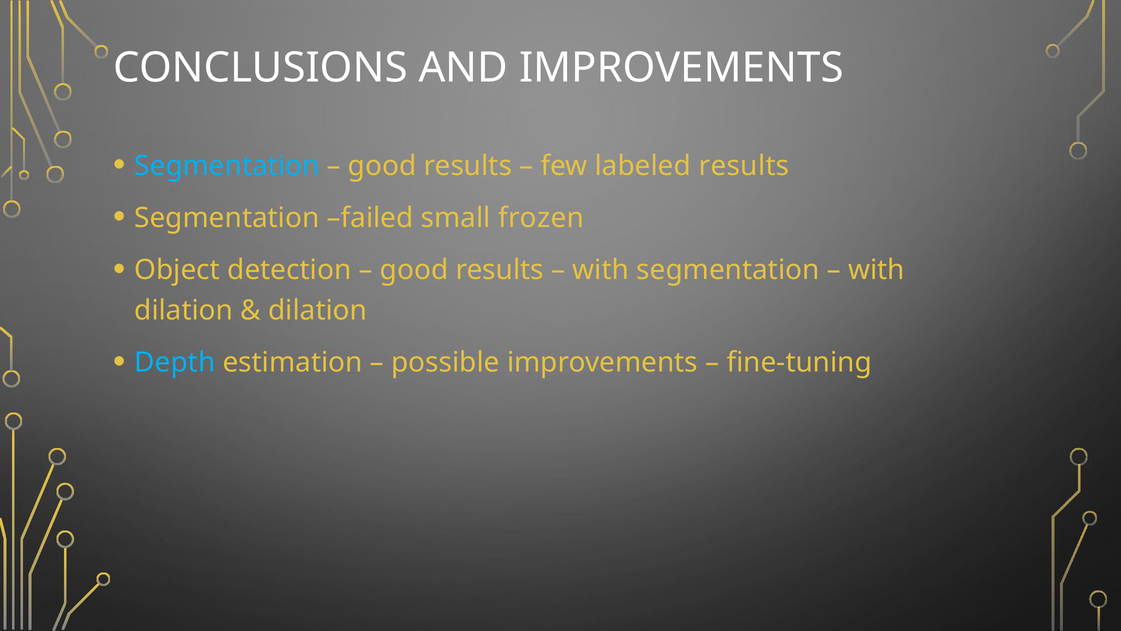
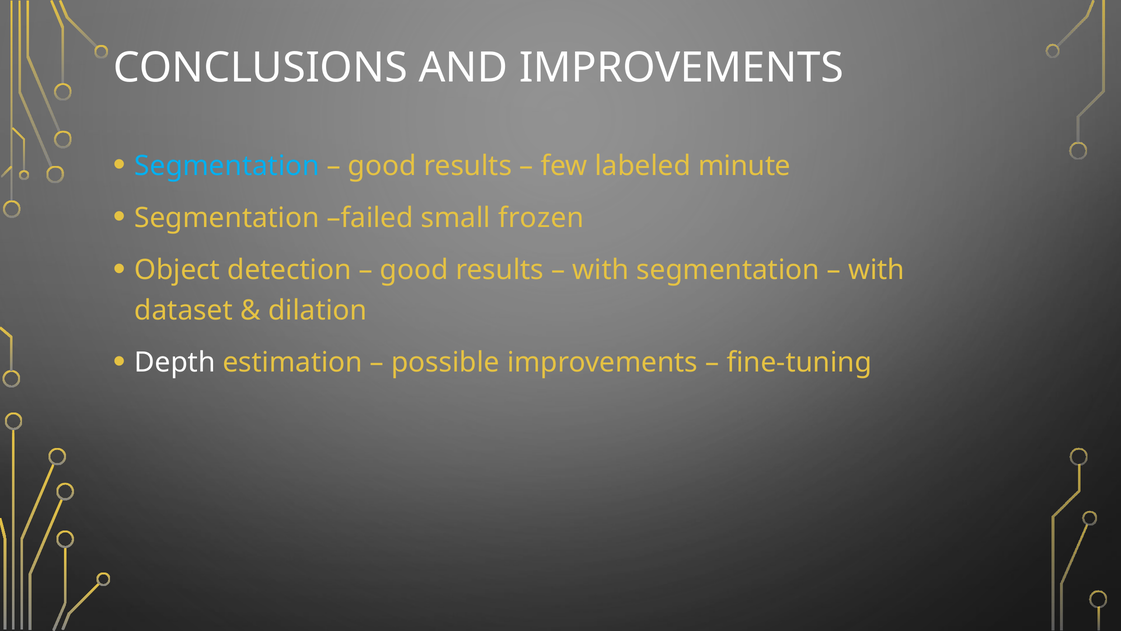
labeled results: results -> minute (744, 166)
dilation: dilation -> dataset (184, 310)
Depth colour: light blue -> white (175, 362)
